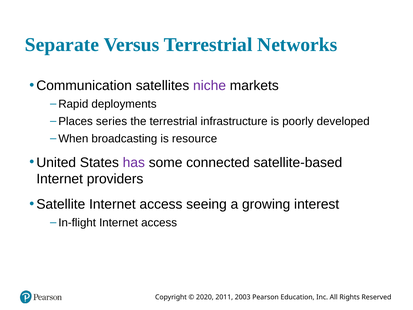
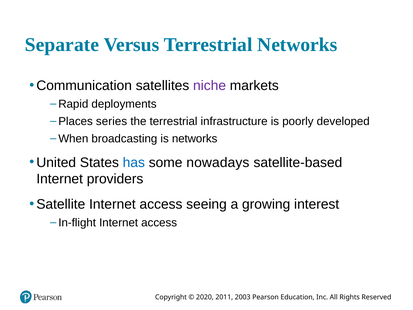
is resource: resource -> networks (195, 139)
has colour: purple -> blue (134, 162)
connected: connected -> nowadays (218, 162)
